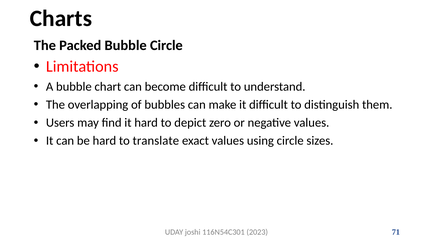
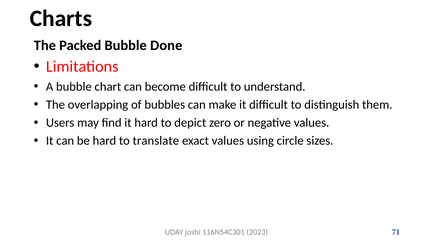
Bubble Circle: Circle -> Done (166, 46)
